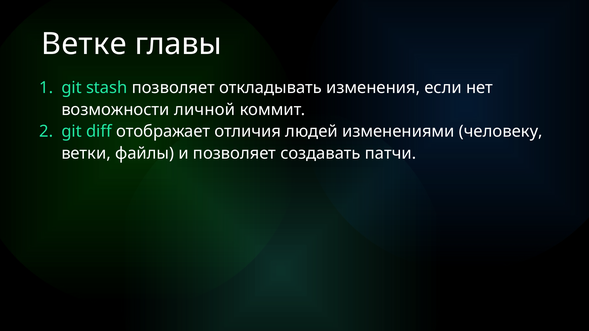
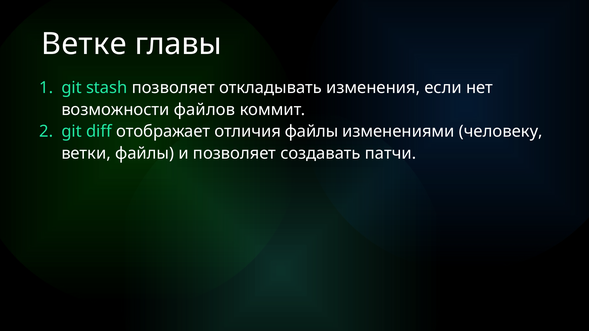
личной: личной -> файлов (205, 110)
отличия людей: людей -> файлы (312, 132)
